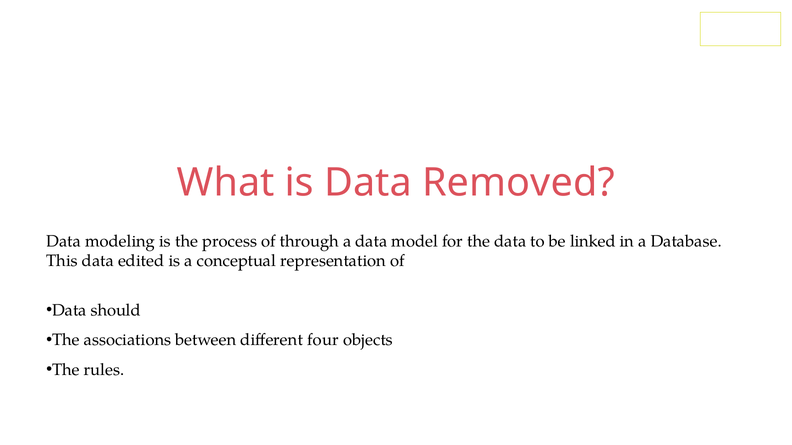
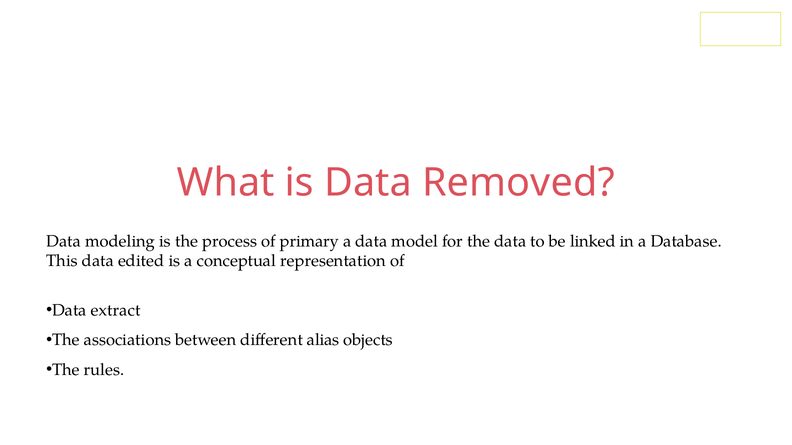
through: through -> primary (309, 241)
should: should -> extract (116, 311)
four: four -> alias (323, 340)
